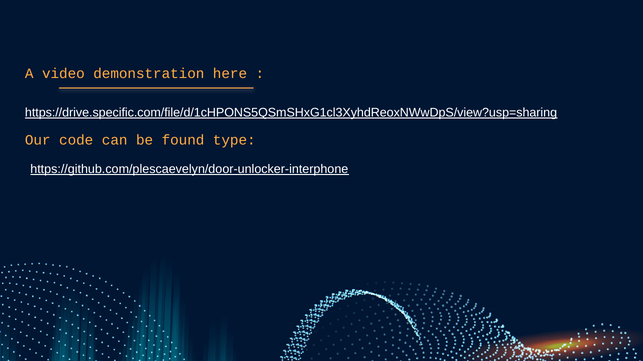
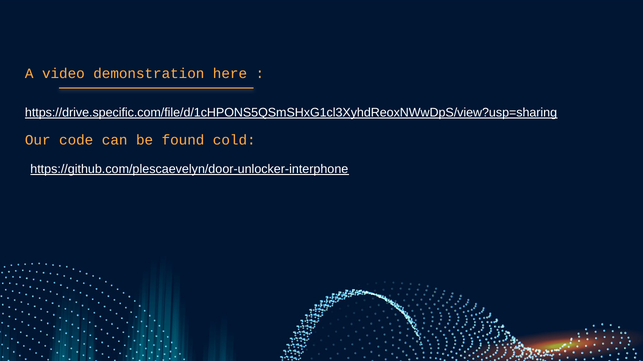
type: type -> cold (234, 140)
